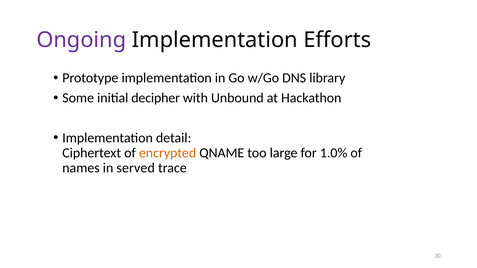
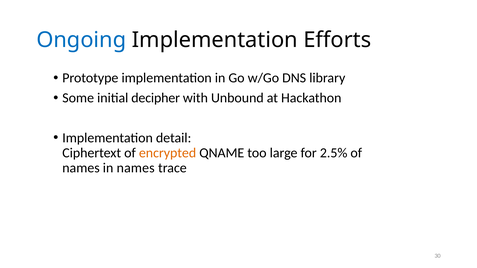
Ongoing colour: purple -> blue (81, 40)
1.0%: 1.0% -> 2.5% (334, 153)
in served: served -> names (136, 168)
